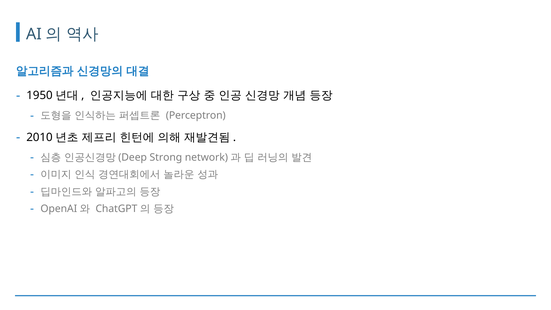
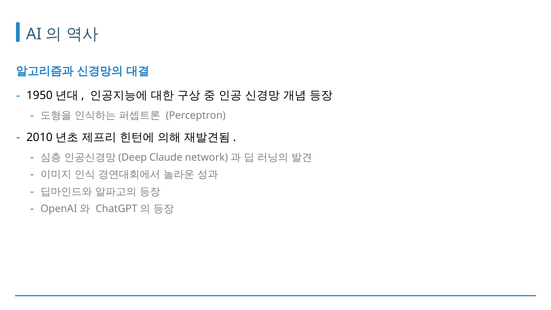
Strong: Strong -> Claude (166, 157)
